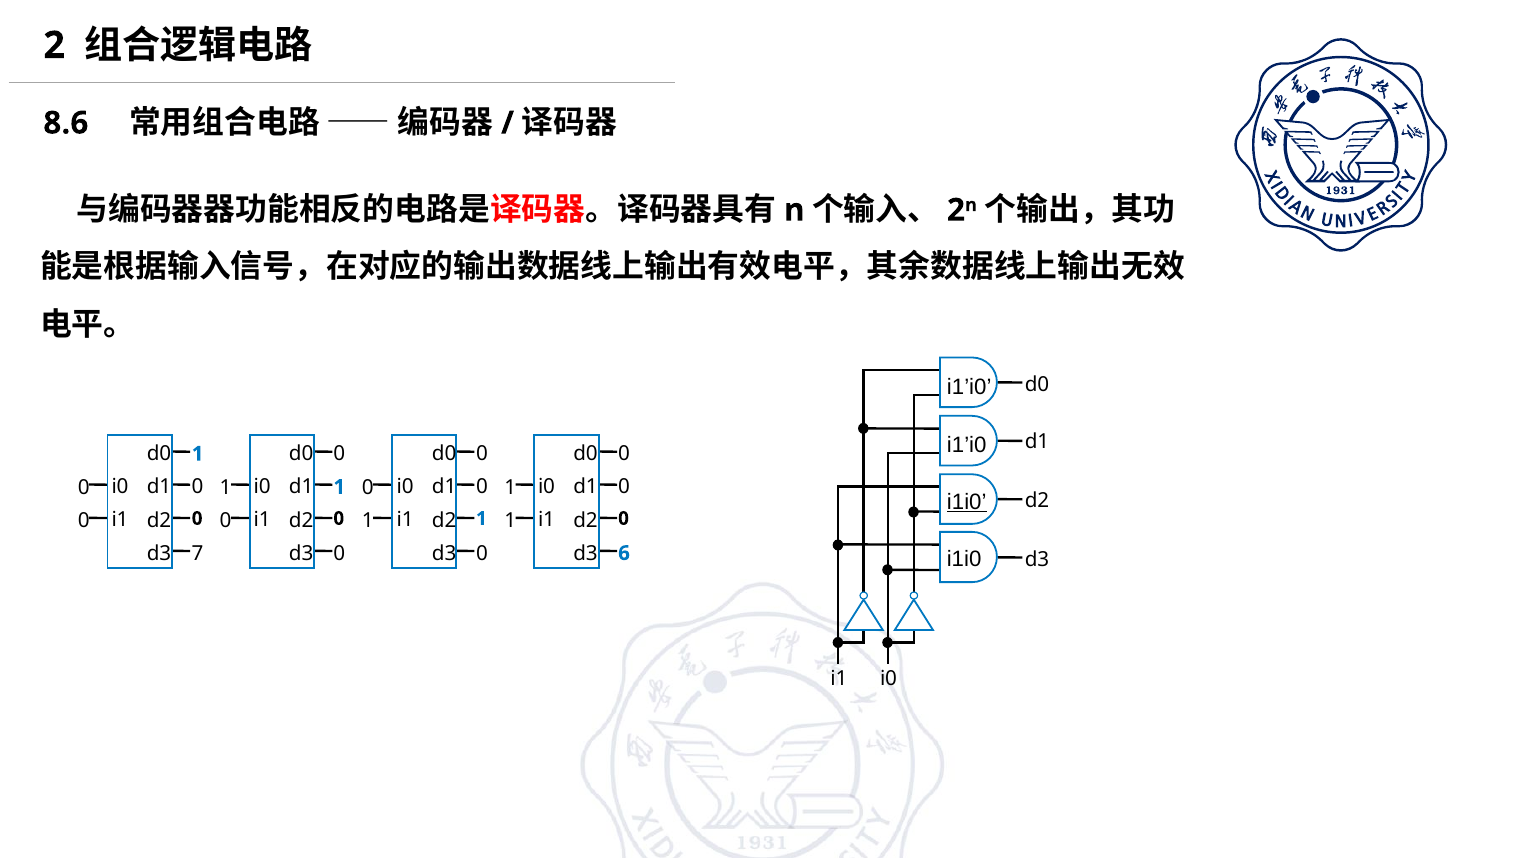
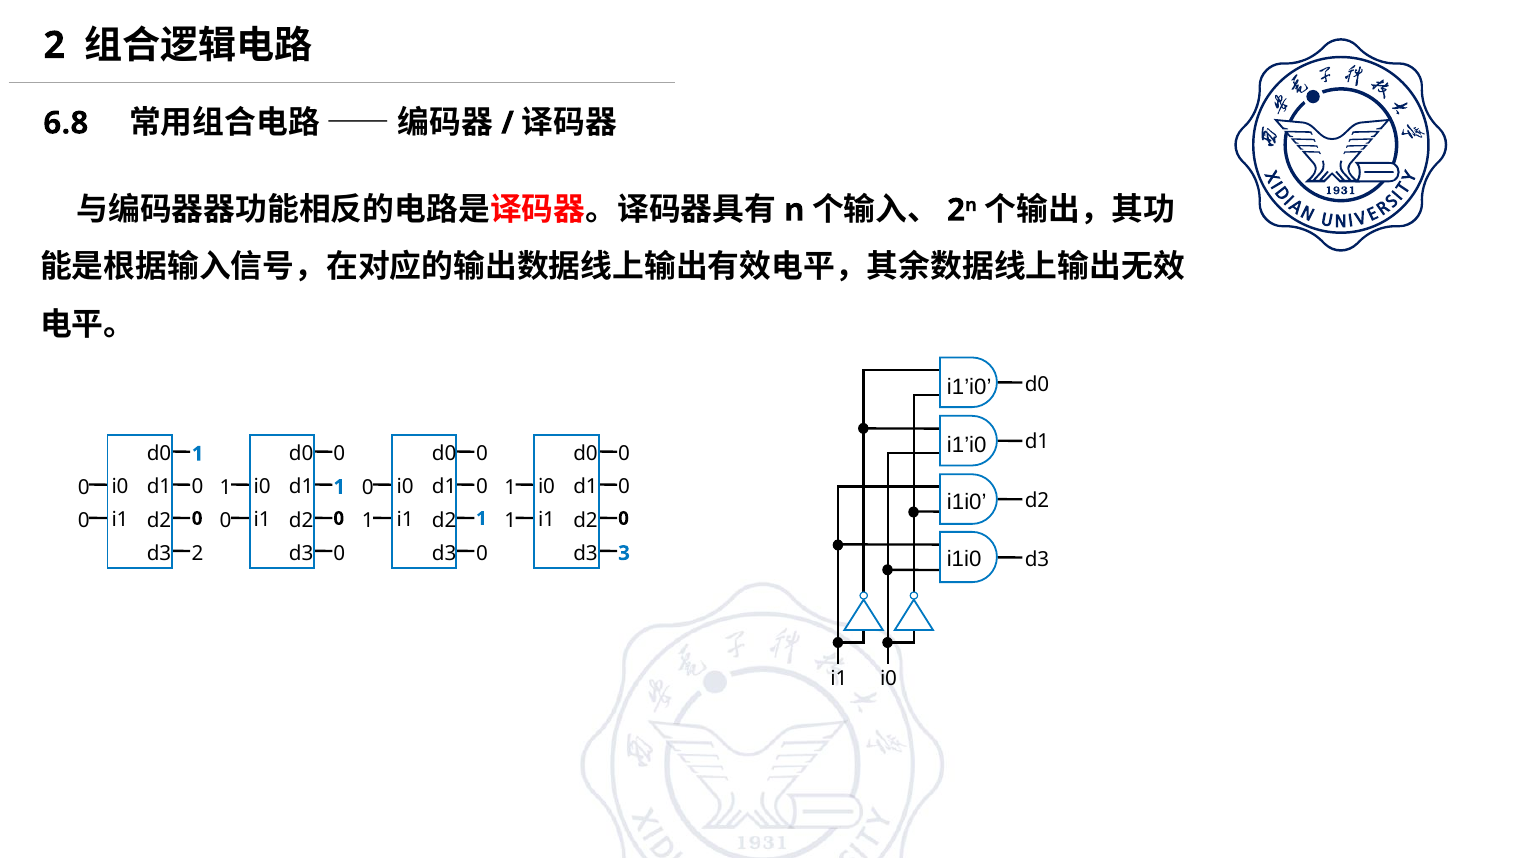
8.6: 8.6 -> 6.8 (66, 123)
i1i0 underline: present -> none (967, 502)
d3 7: 7 -> 2 (198, 553)
6: 6 -> 3 (624, 553)
